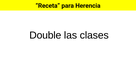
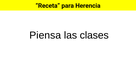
Double: Double -> Piensa (45, 36)
